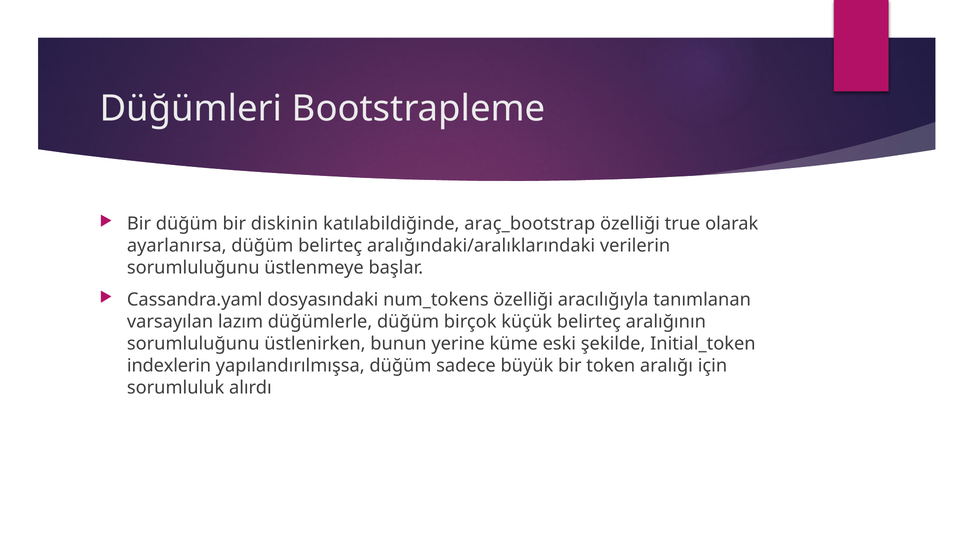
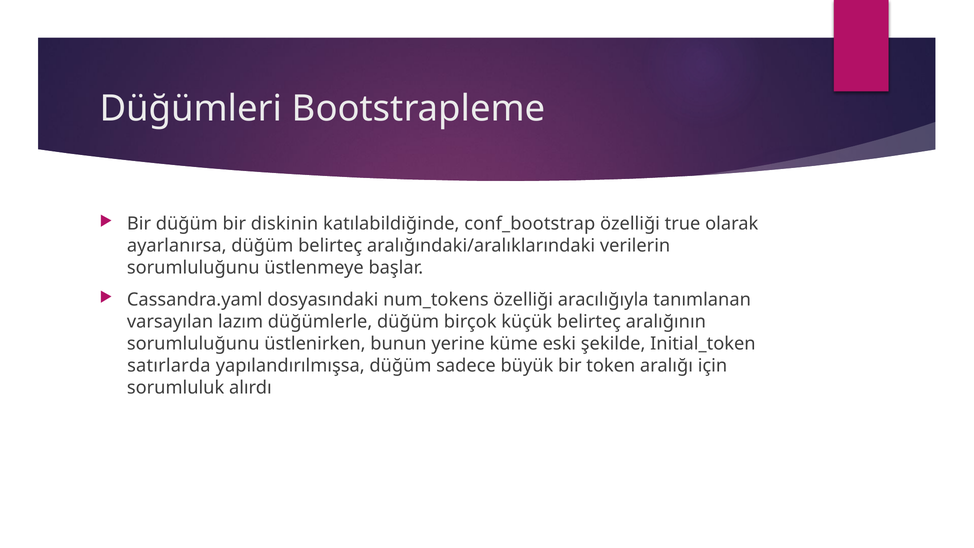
araç_bootstrap: araç_bootstrap -> conf_bootstrap (530, 224)
indexlerin: indexlerin -> satırlarda (169, 366)
